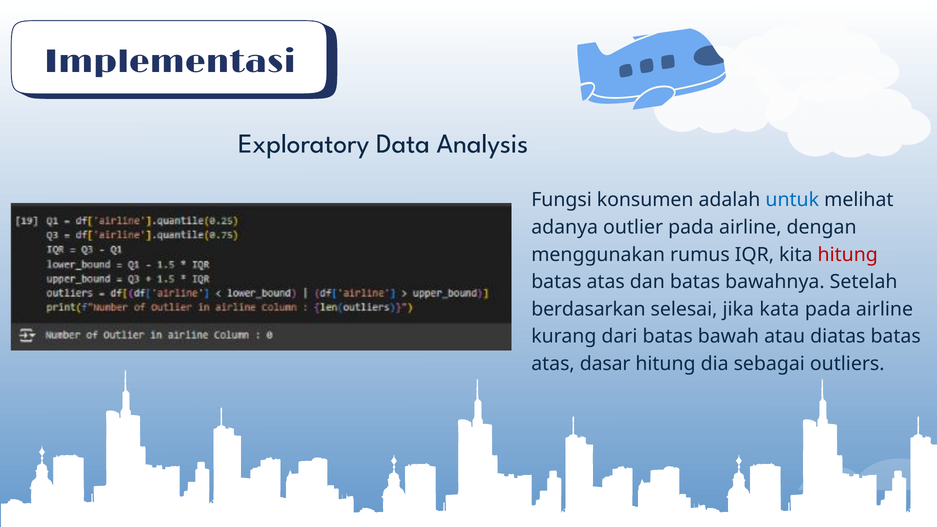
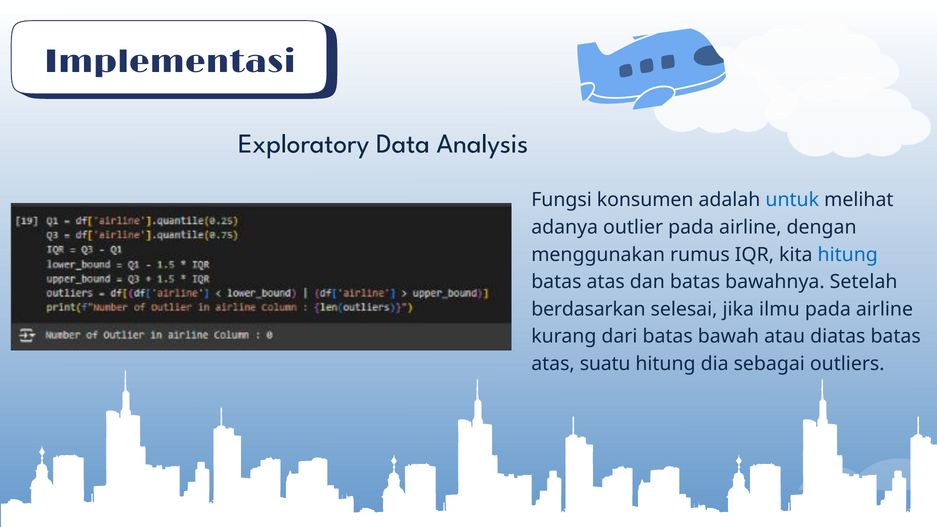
hitung colour: red -> blue (848, 255)
kata: kata -> ilmu (779, 309)
dasar: dasar -> suatu (605, 364)
